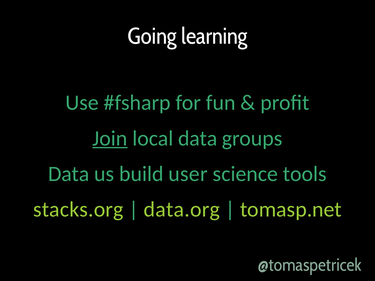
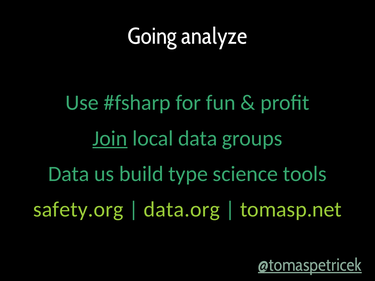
learning: learning -> analyze (214, 36)
user: user -> type (188, 174)
stacks.org: stacks.org -> safety.org (78, 210)
@tomaspetricek underline: none -> present (310, 265)
